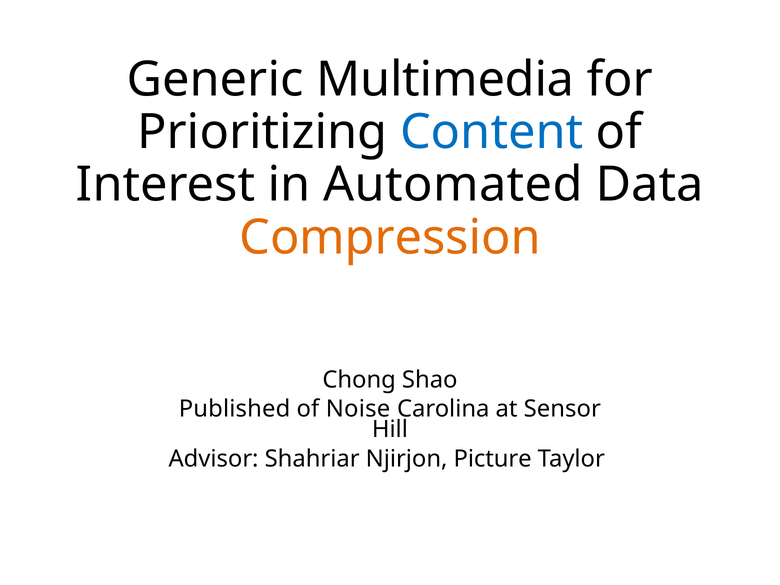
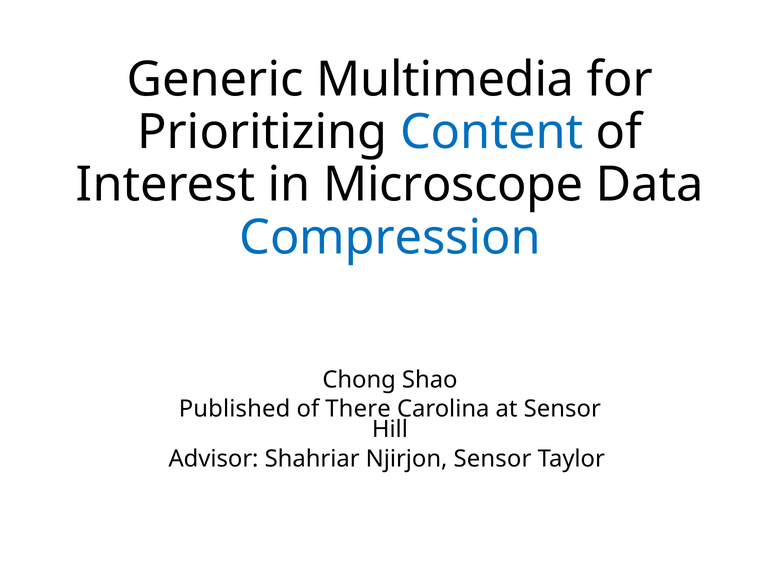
Automated: Automated -> Microscope (453, 185)
Compression colour: orange -> blue (390, 237)
Noise: Noise -> There (358, 409)
Njirjon Picture: Picture -> Sensor (492, 459)
